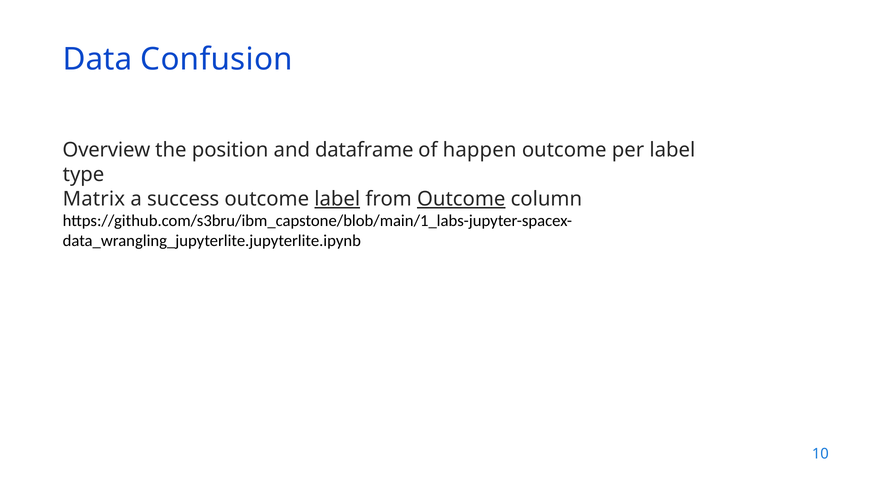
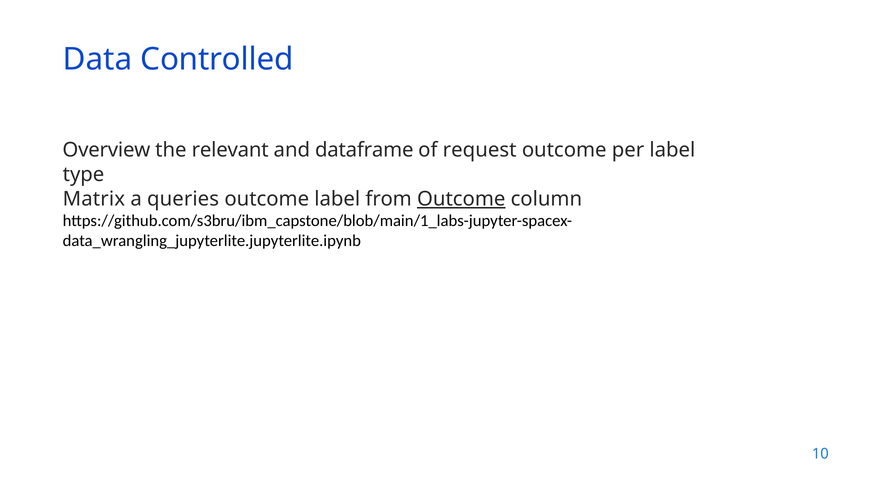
Confusion: Confusion -> Controlled (217, 59)
position: position -> relevant (230, 150)
happen: happen -> request (480, 150)
success: success -> queries (183, 199)
label underline: present -> none (337, 199)
